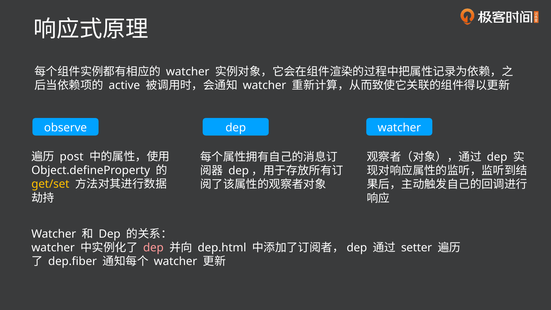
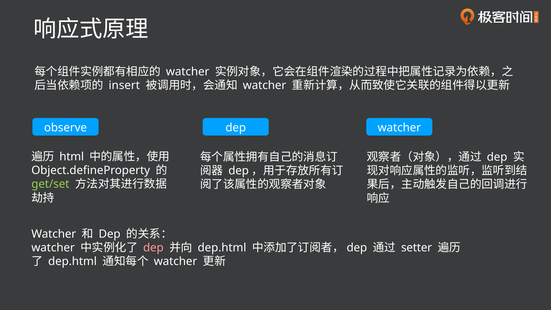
active: active -> insert (124, 85)
post: post -> html (72, 157)
get/set colour: yellow -> light green (50, 184)
dep.fiber: dep.fiber -> dep.html (72, 261)
